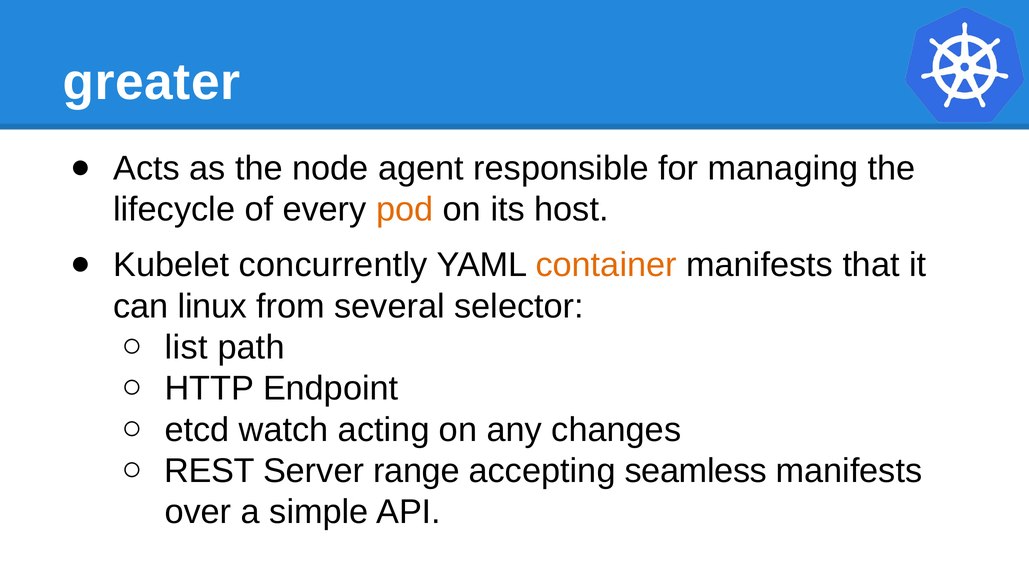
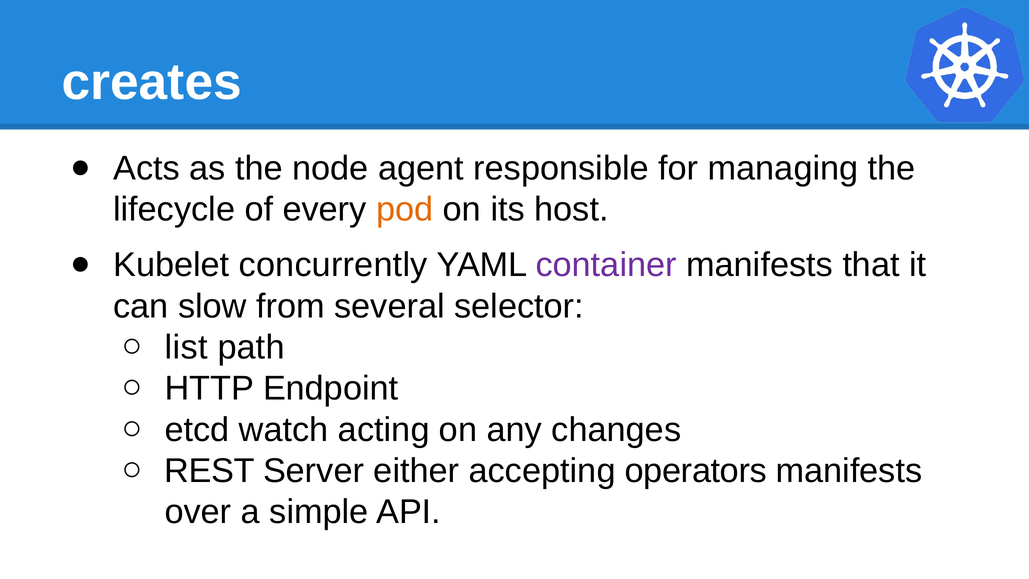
greater: greater -> creates (152, 82)
container colour: orange -> purple (606, 265)
linux: linux -> slow (212, 306)
range: range -> either (416, 471)
seamless: seamless -> operators (696, 471)
